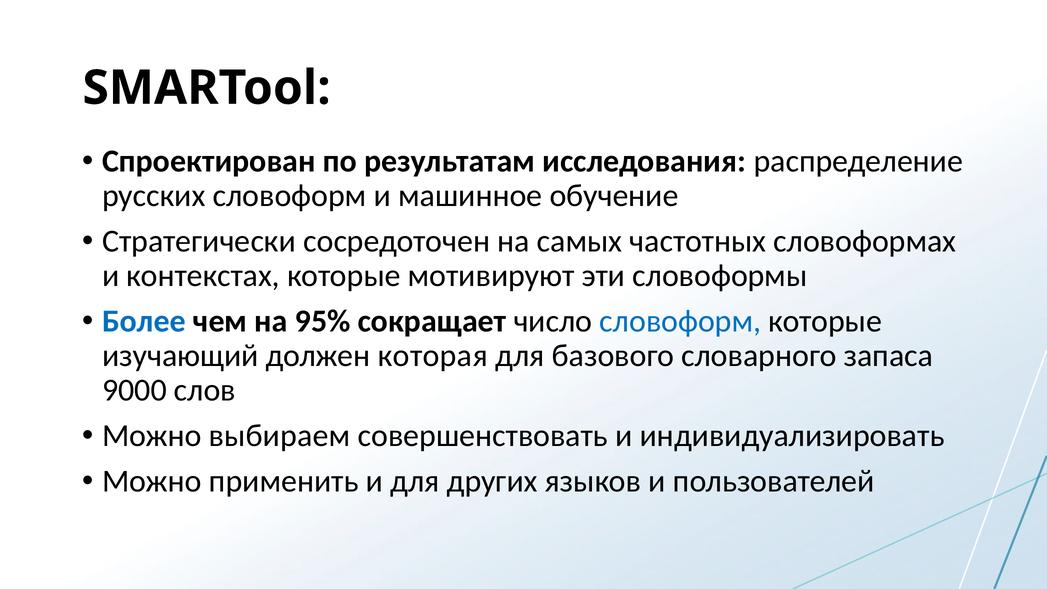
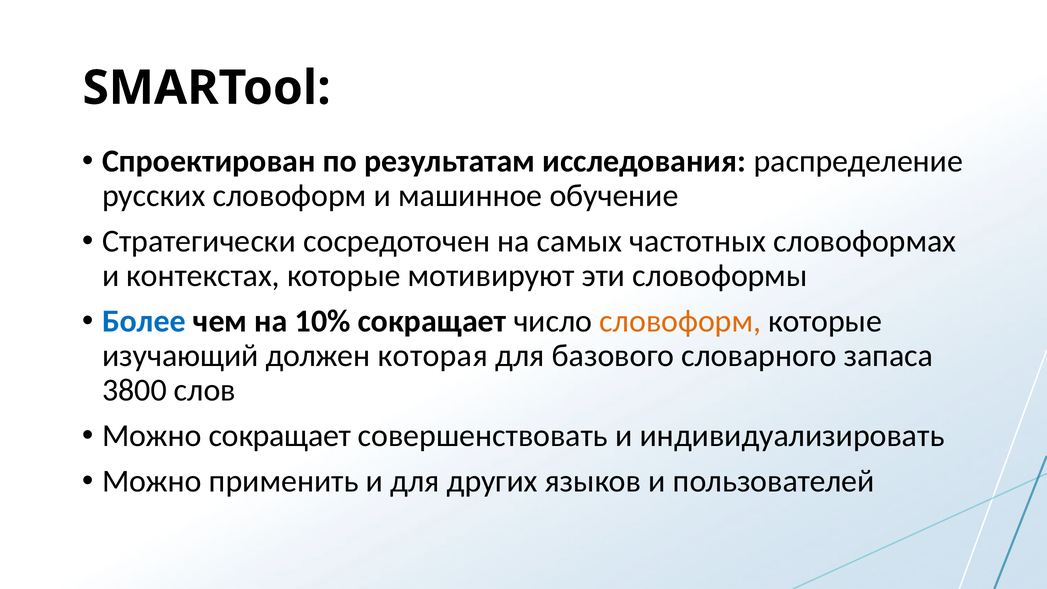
95%: 95% -> 10% (323, 321)
словоформ colour: blue -> orange (680, 321)
9000: 9000 -> 3800 (134, 390)
Можно выбираем: выбираем -> сокращает (280, 436)
